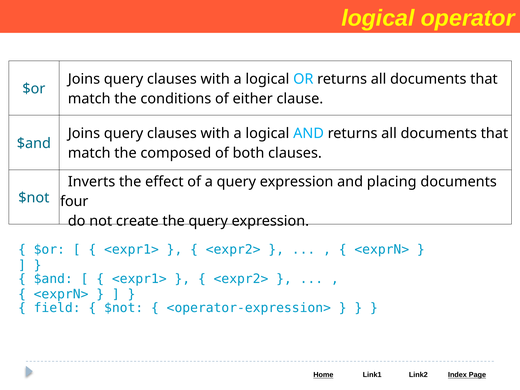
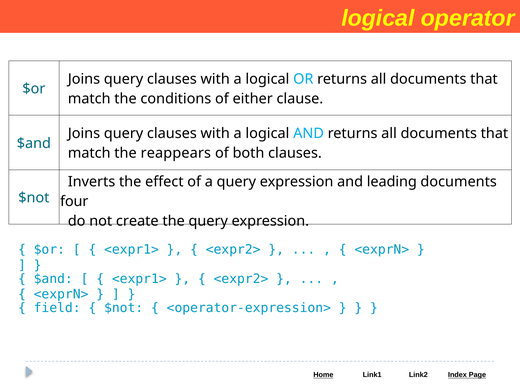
composed: composed -> reappears (176, 153)
placing: placing -> leading (392, 182)
